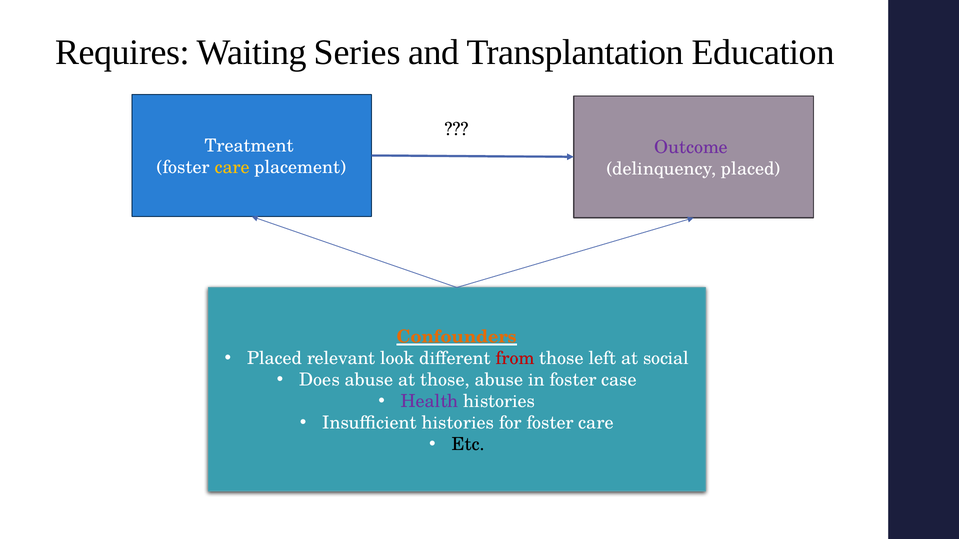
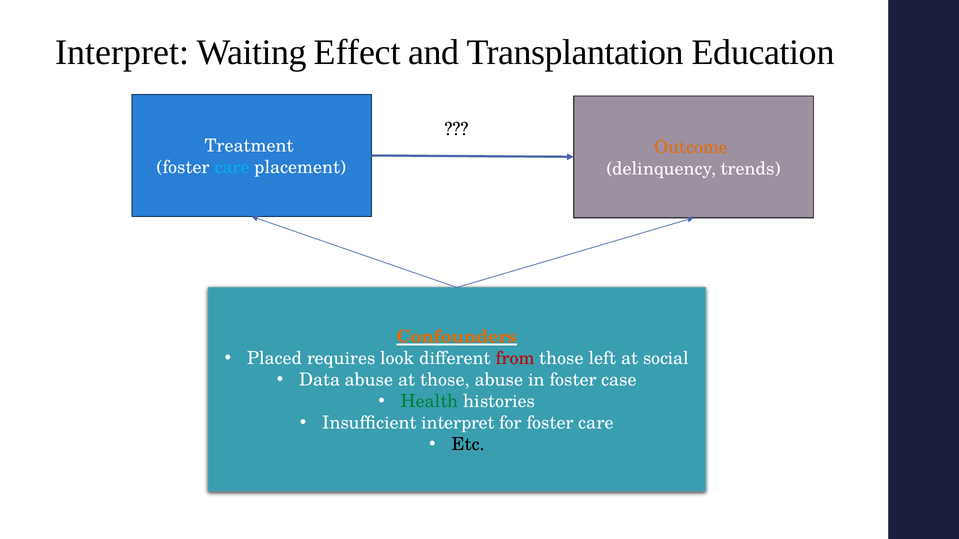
Requires: Requires -> Interpret (122, 52)
Series: Series -> Effect (357, 52)
Outcome colour: purple -> orange (691, 147)
care colour: yellow -> light blue (232, 168)
delinquency placed: placed -> trends (751, 169)
relevant: relevant -> requires (341, 358)
Does: Does -> Data (320, 380)
Health colour: purple -> green (430, 402)
Insufficient histories: histories -> interpret (458, 423)
